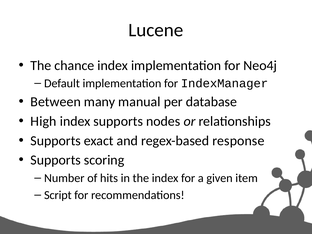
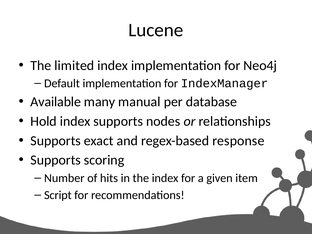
chance: chance -> limited (74, 65)
Between: Between -> Available (56, 102)
High: High -> Hold (44, 121)
